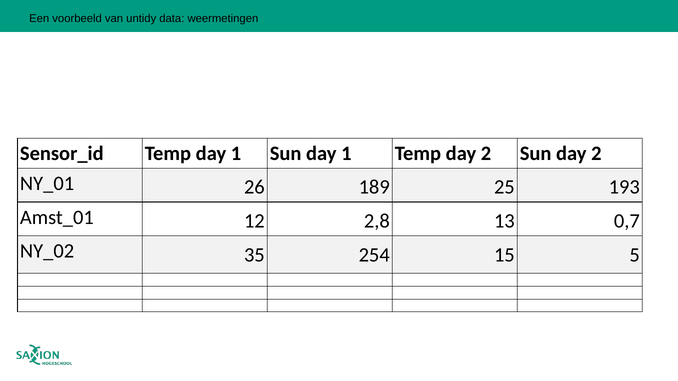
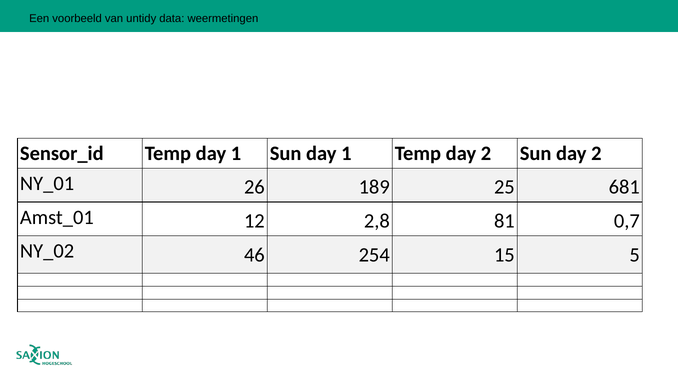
193: 193 -> 681 (624, 187)
13: 13 -> 81 (504, 221)
35: 35 -> 46 (254, 255)
